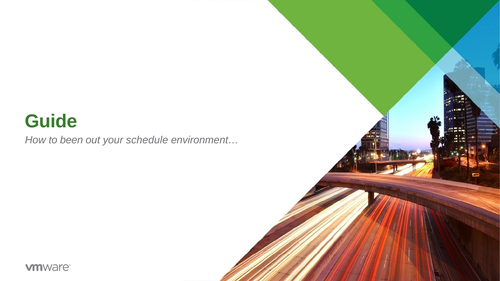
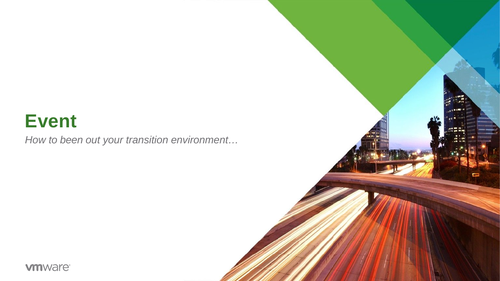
Guide: Guide -> Event (51, 121)
schedule: schedule -> transition (147, 140)
